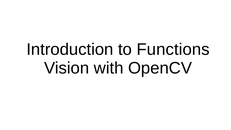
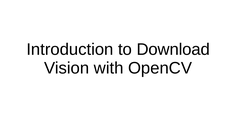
Functions: Functions -> Download (173, 49)
